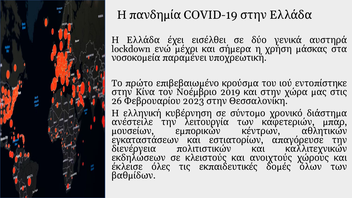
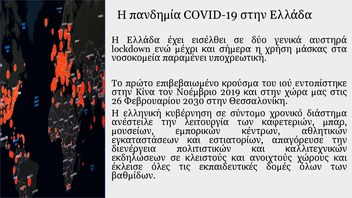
2023: 2023 -> 2030 (193, 101)
